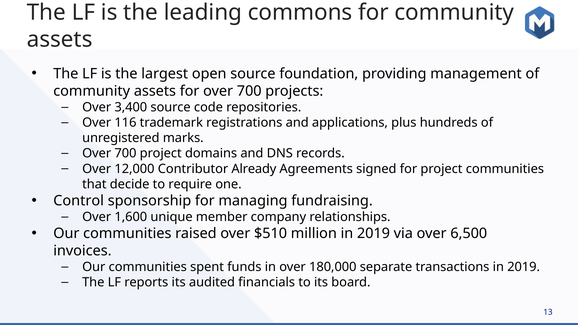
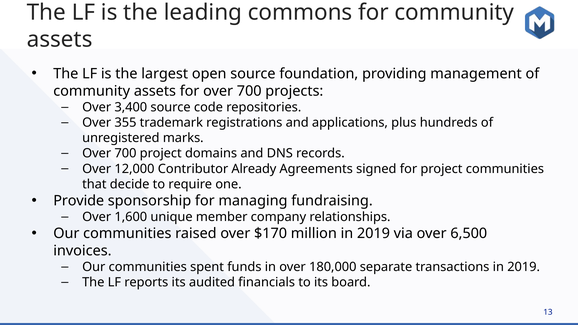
116: 116 -> 355 (125, 123)
Control: Control -> Provide (79, 201)
$510: $510 -> $170 (271, 234)
